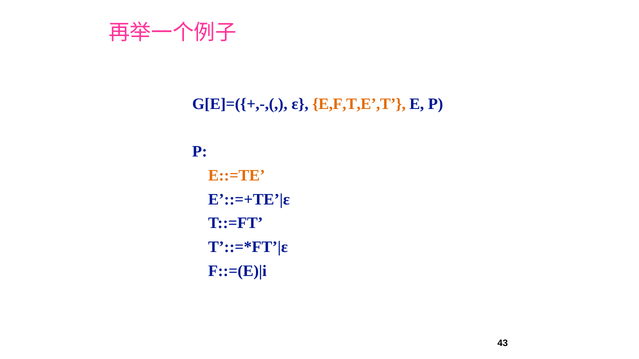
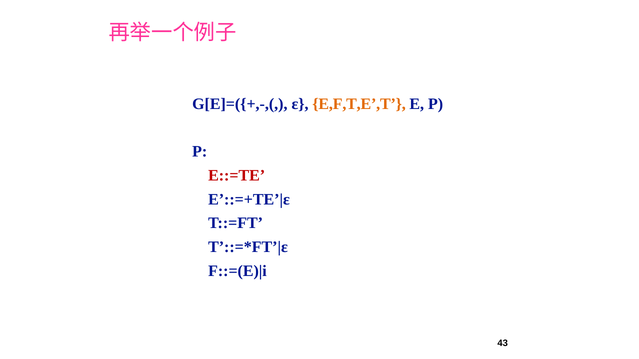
E::=TE colour: orange -> red (237, 176)
